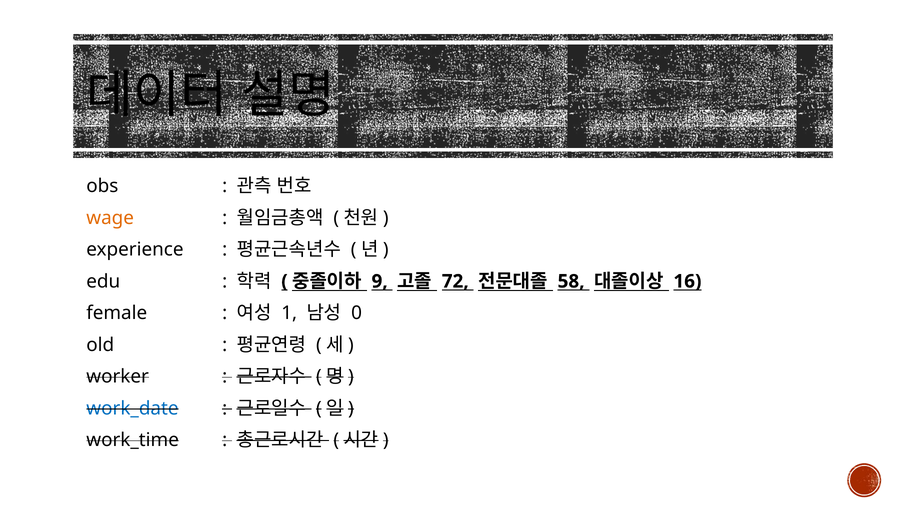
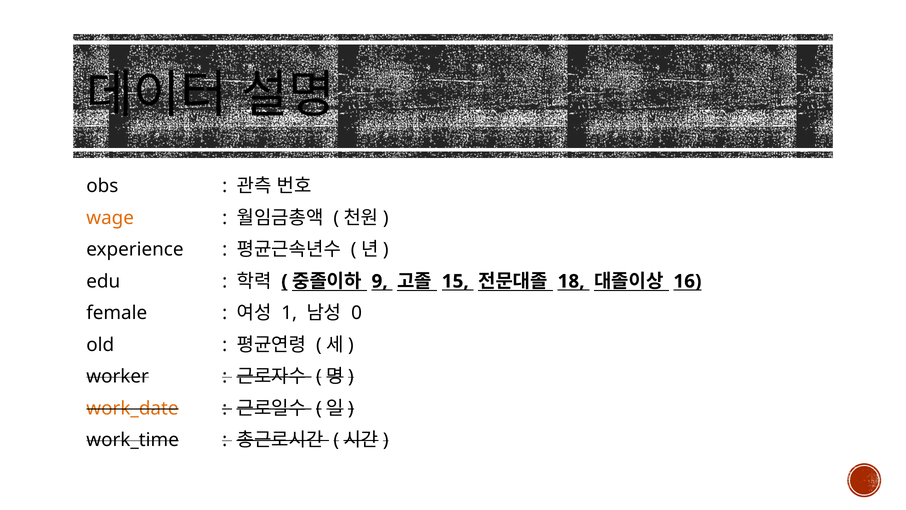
72: 72 -> 15 (455, 281)
58: 58 -> 18 (571, 281)
work_date colour: blue -> orange (132, 408)
